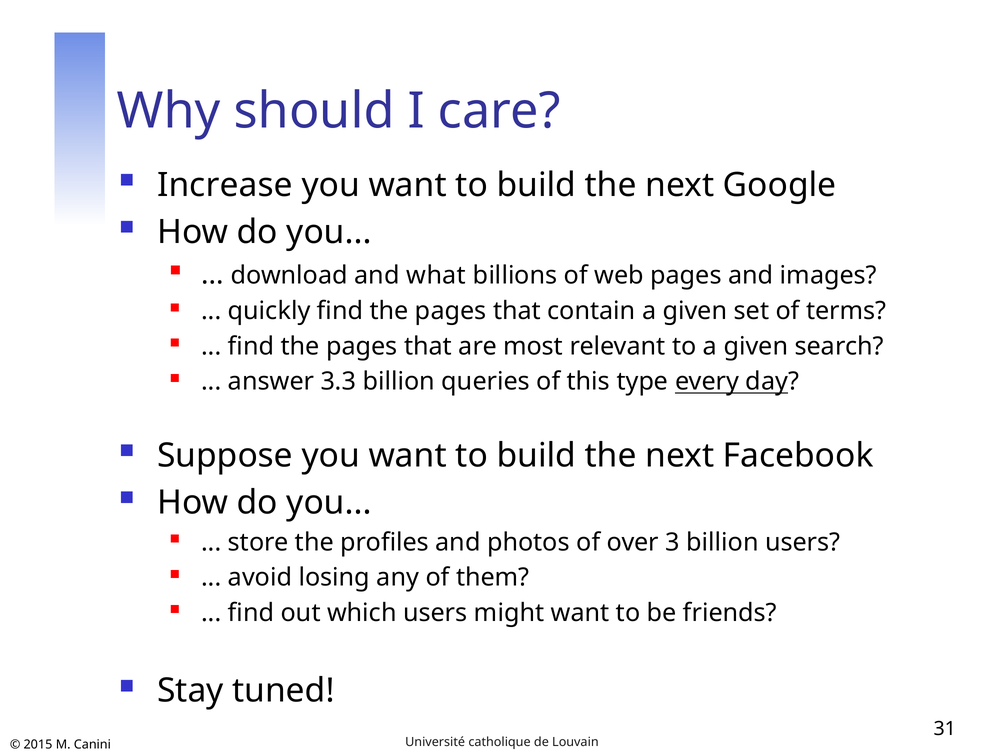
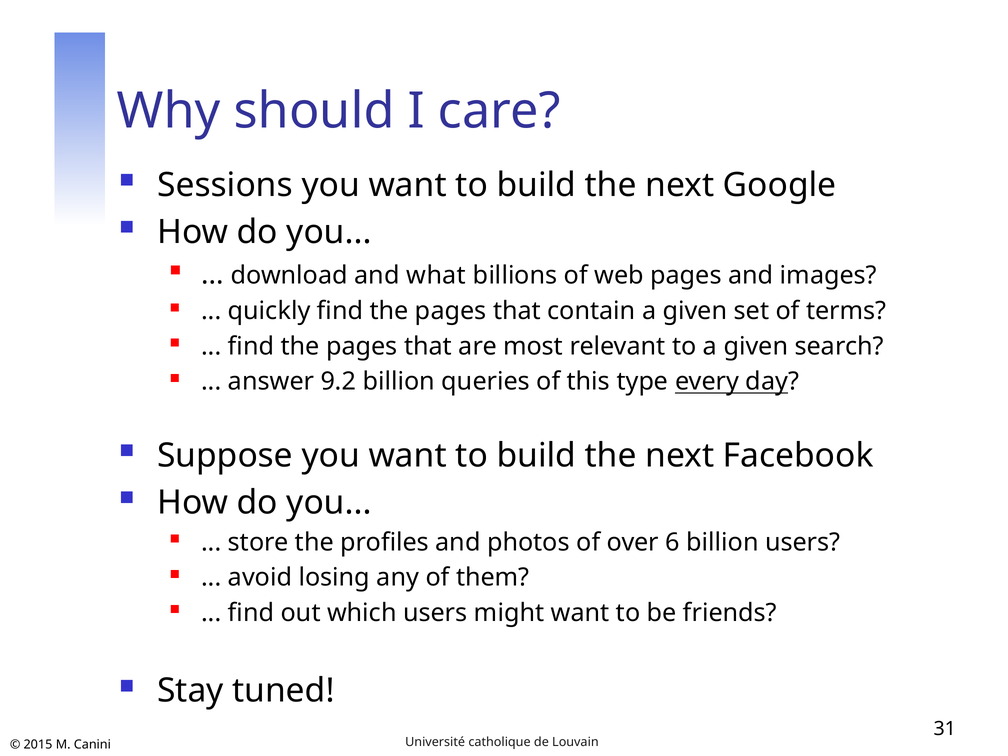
Increase: Increase -> Sessions (225, 185)
3.3: 3.3 -> 9.2 (338, 382)
3: 3 -> 6 (673, 542)
